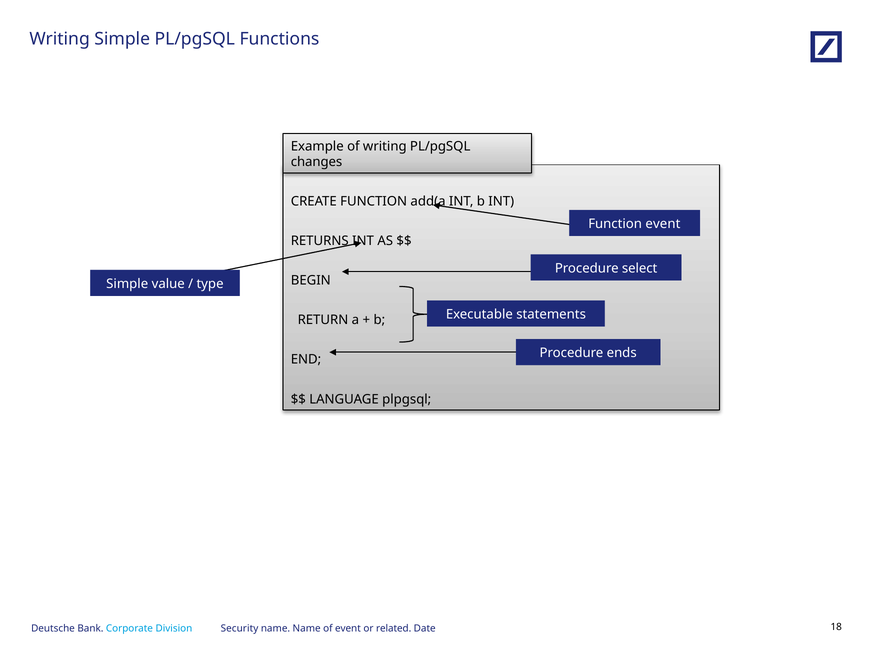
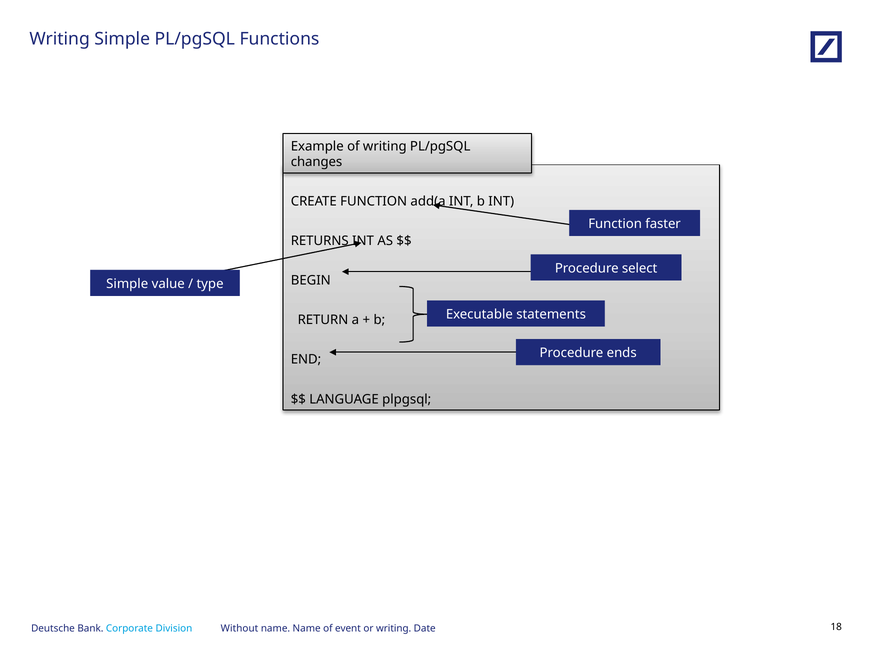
Function event: event -> faster (663, 224)
Security: Security -> Without (240, 628)
or related: related -> writing (394, 628)
